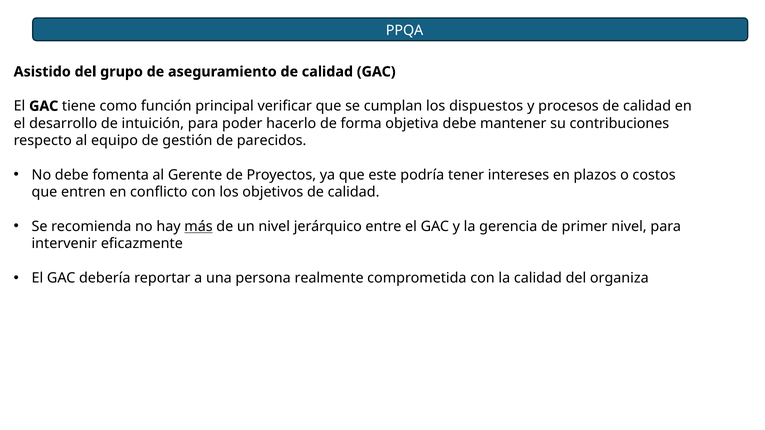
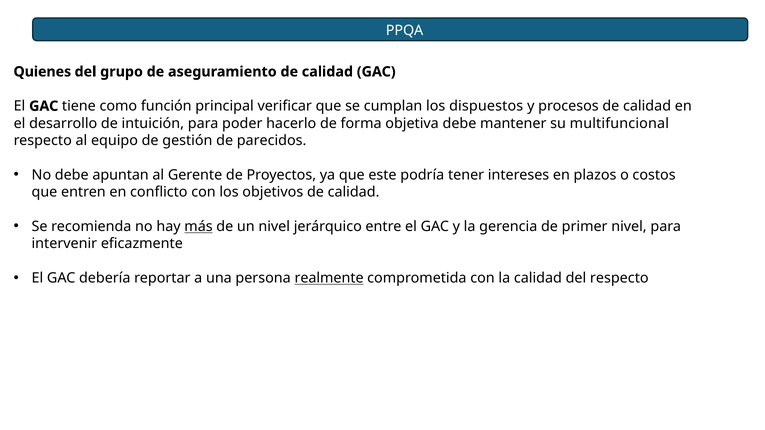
Asistido: Asistido -> Quienes (42, 72)
contribuciones: contribuciones -> multifuncional (619, 123)
fomenta: fomenta -> apuntan (121, 175)
realmente underline: none -> present (329, 278)
del organiza: organiza -> respecto (619, 278)
